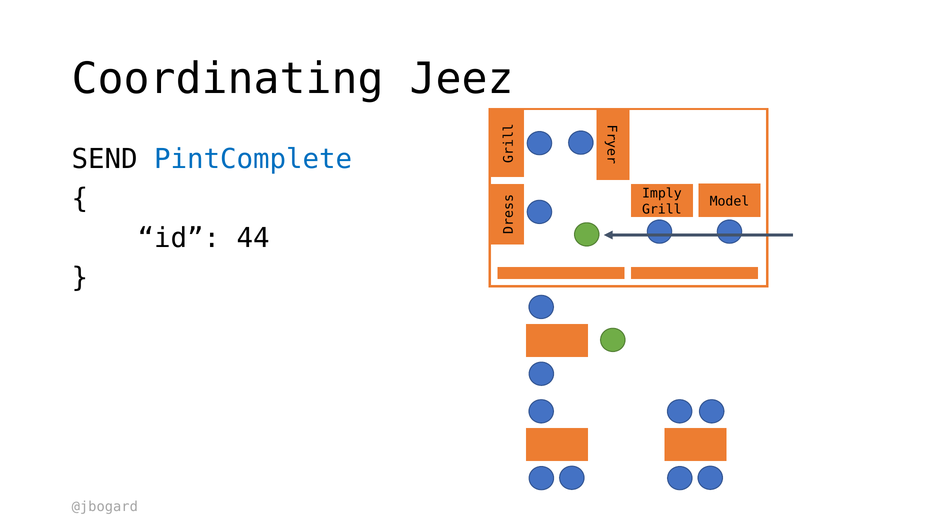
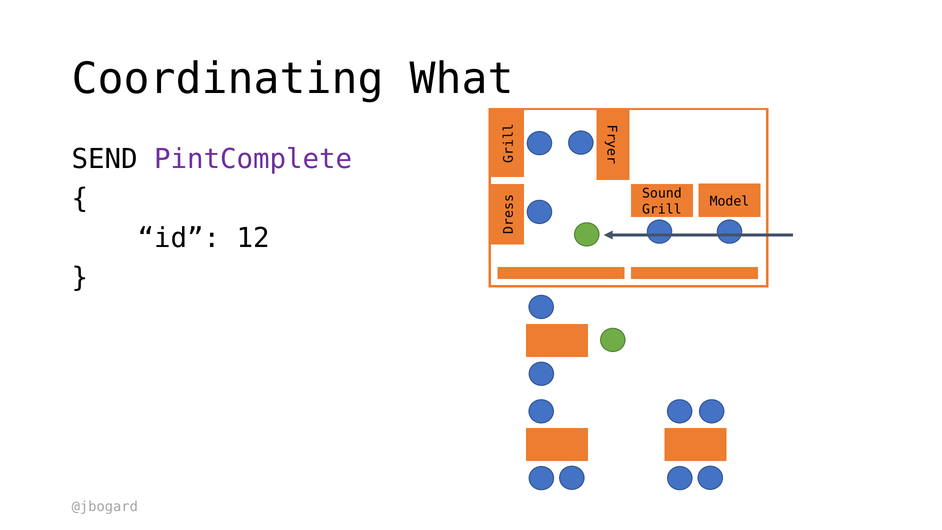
Jeez: Jeez -> What (462, 79)
PintComplete colour: blue -> purple (253, 159)
Imply: Imply -> Sound (662, 193)
44: 44 -> 12 (253, 238)
